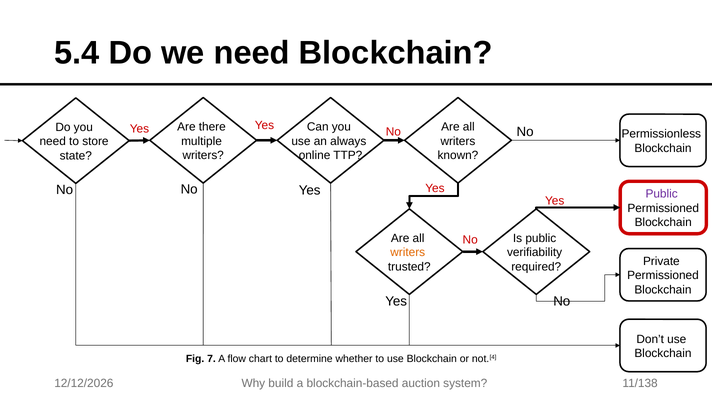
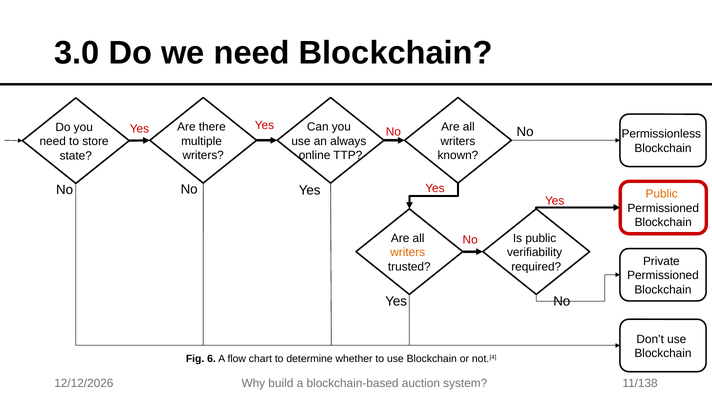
5.4: 5.4 -> 3.0 (77, 53)
Public colour: purple -> orange (662, 194)
7: 7 -> 6 (212, 358)
